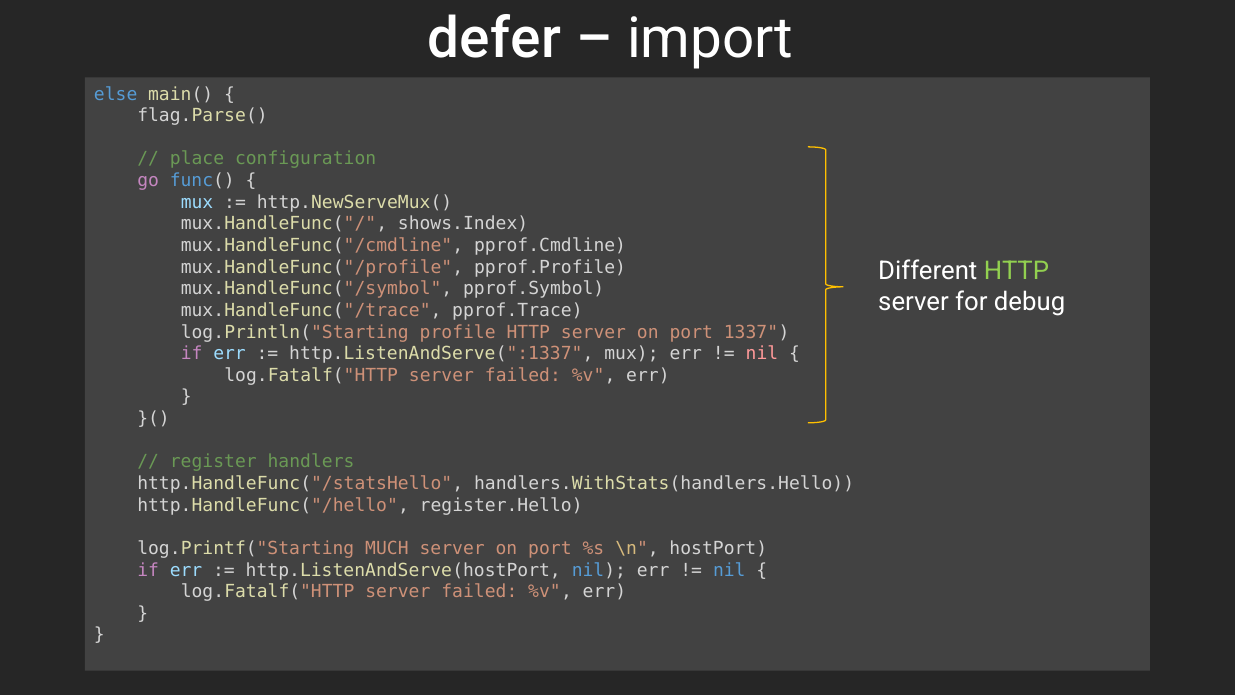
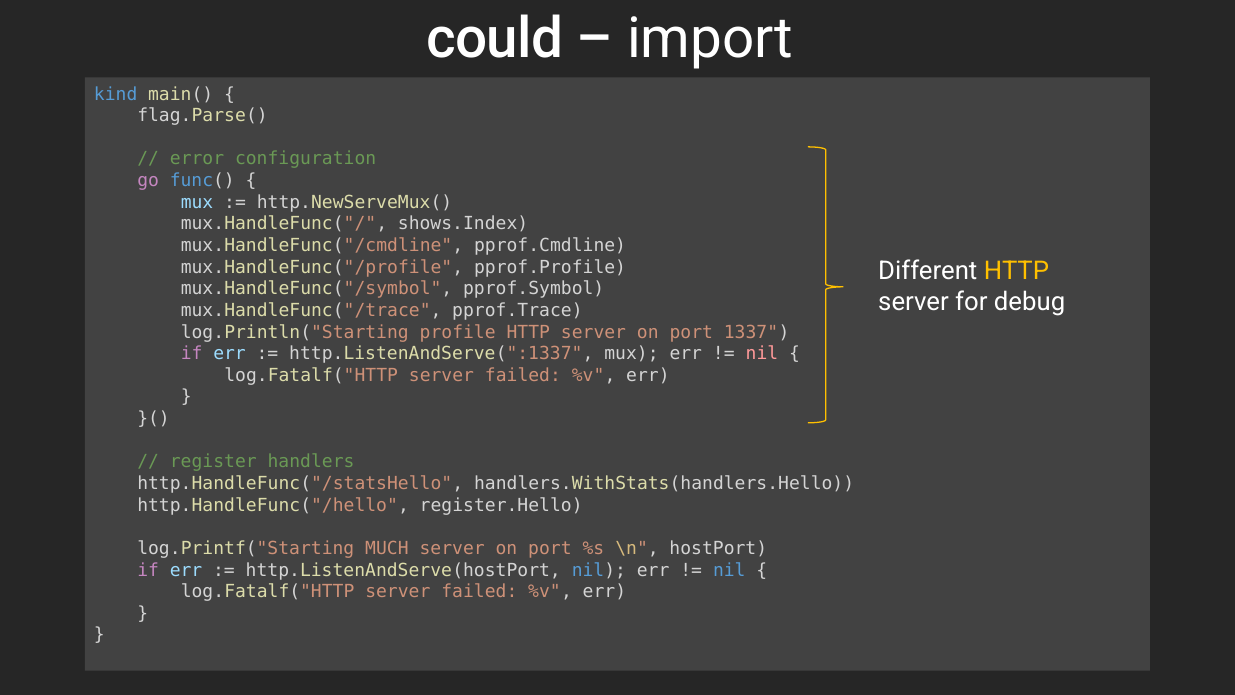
defer: defer -> could (495, 38)
else: else -> kind (116, 94)
place: place -> error (197, 159)
HTTP colour: light green -> yellow (1016, 271)
